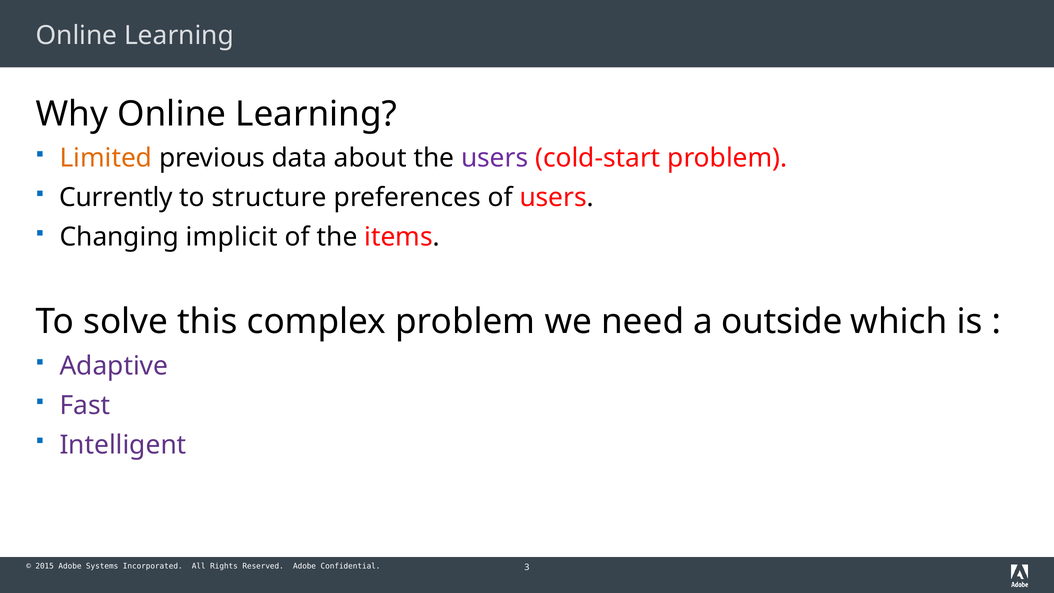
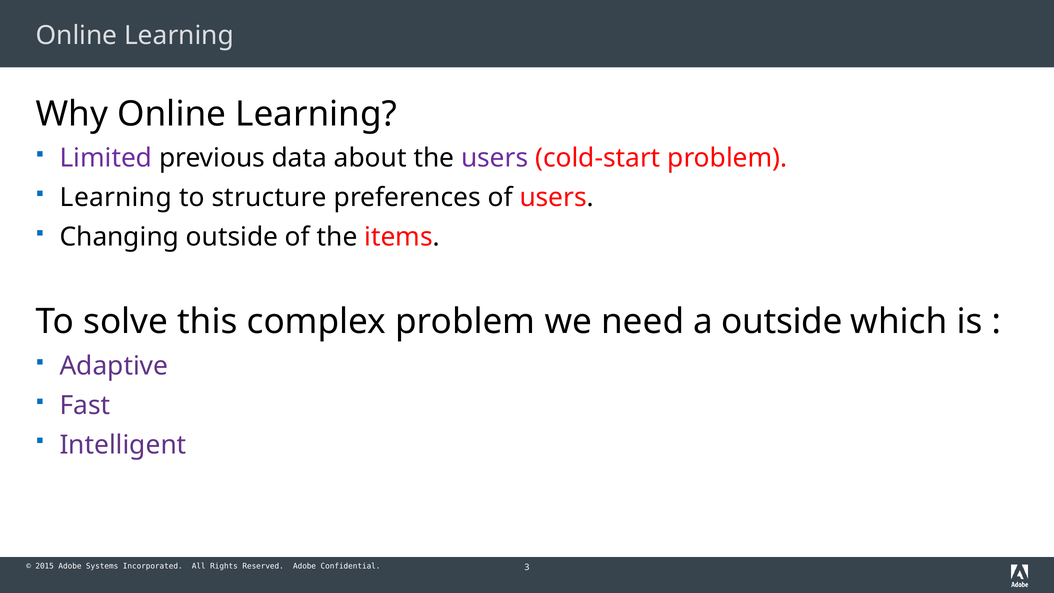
Limited colour: orange -> purple (106, 158)
Currently: Currently -> Learning (116, 198)
Changing implicit: implicit -> outside (232, 237)
